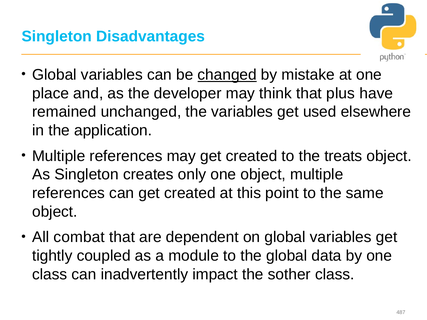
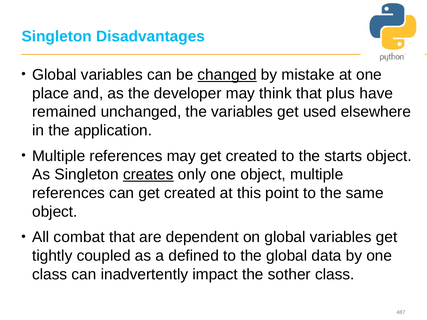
treats: treats -> starts (343, 156)
creates underline: none -> present (148, 175)
module: module -> defined (194, 256)
